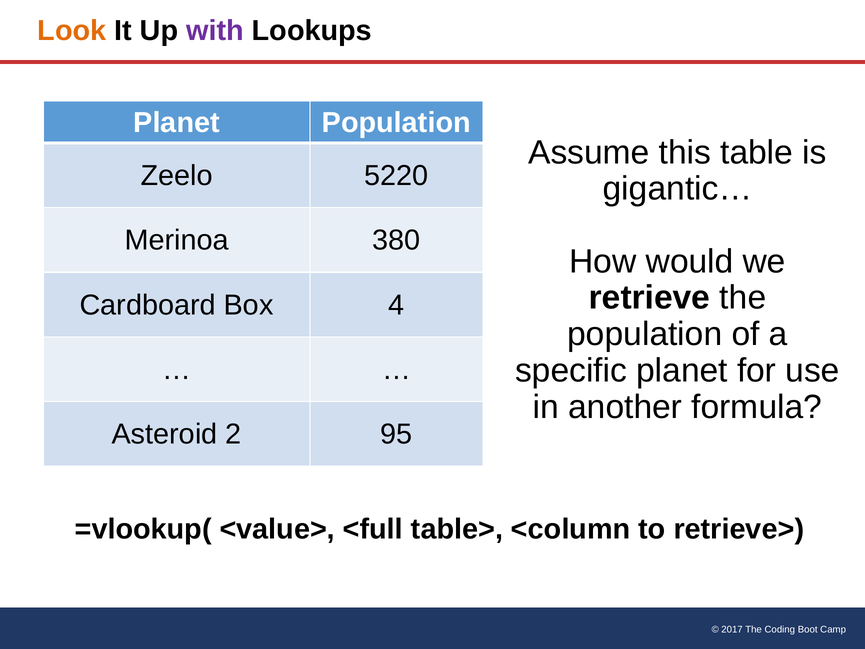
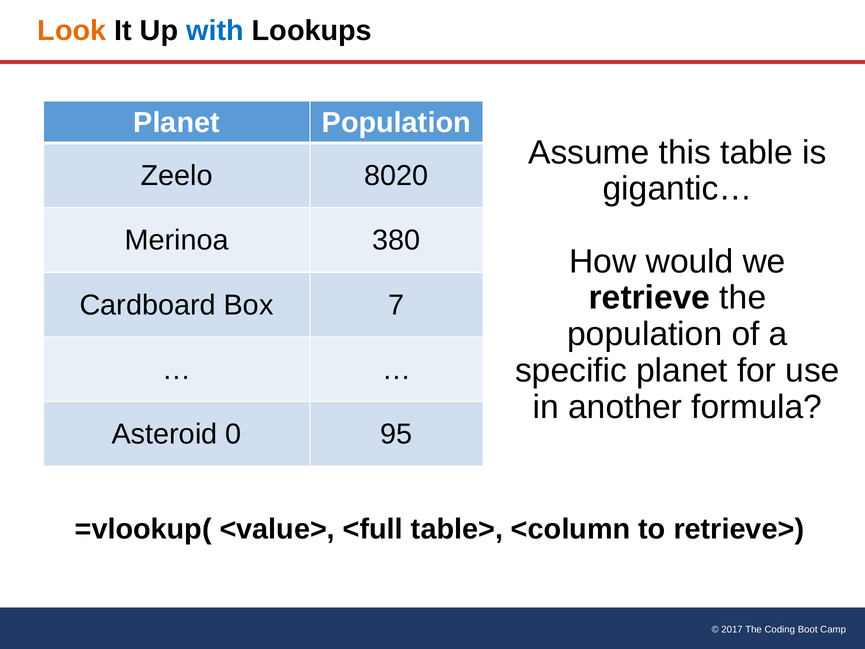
with colour: purple -> blue (215, 31)
5220: 5220 -> 8020 (396, 176)
4: 4 -> 7 (396, 305)
2: 2 -> 0 (233, 434)
